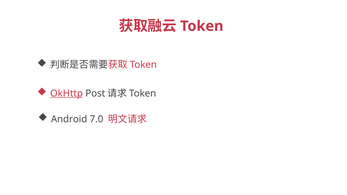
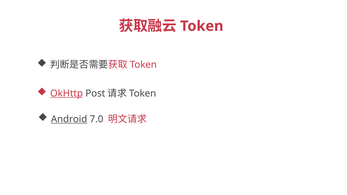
Android underline: none -> present (69, 119)
